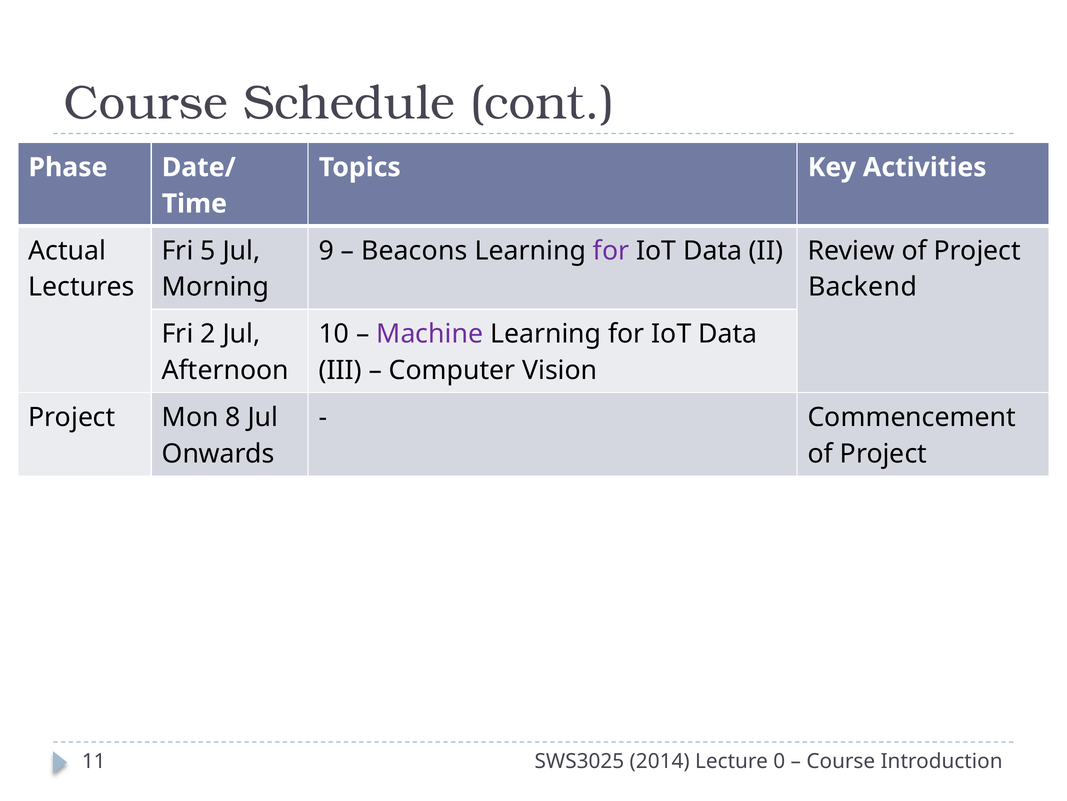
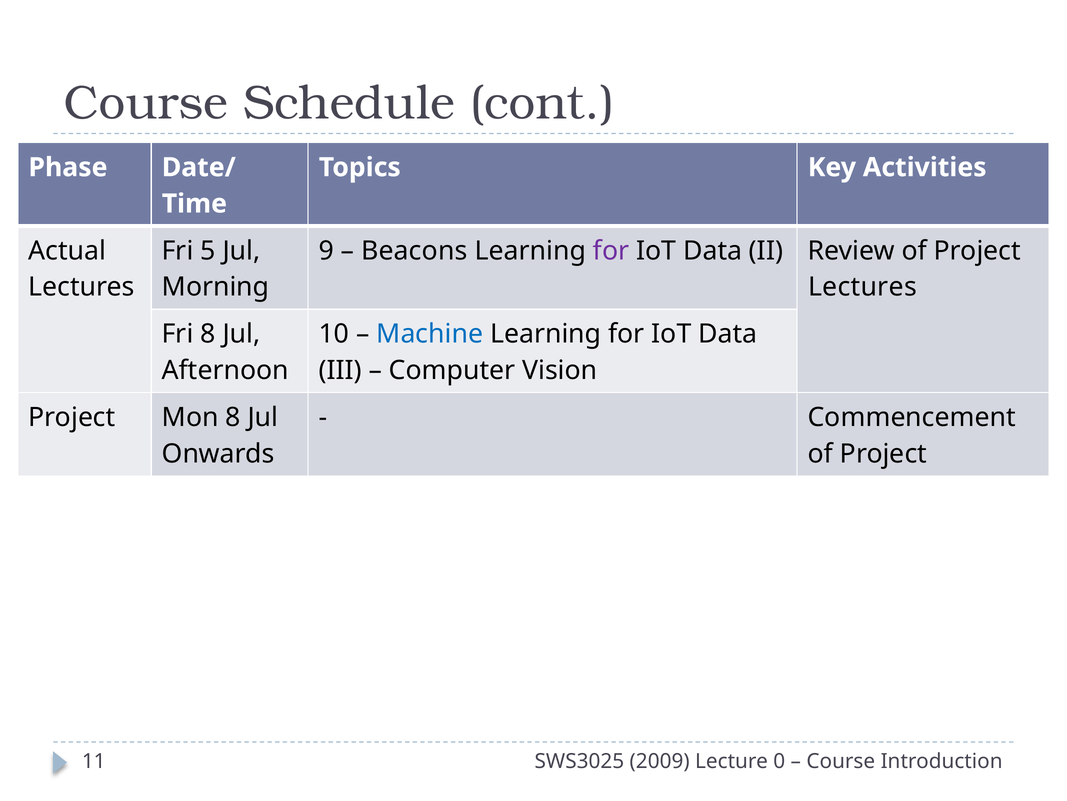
Backend: Backend -> Lectures (862, 287)
Fri 2: 2 -> 8 (208, 334)
Machine colour: purple -> blue (430, 334)
2014: 2014 -> 2009 (660, 761)
